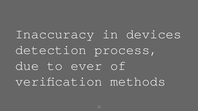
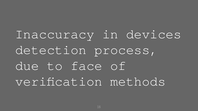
ever: ever -> face (86, 66)
